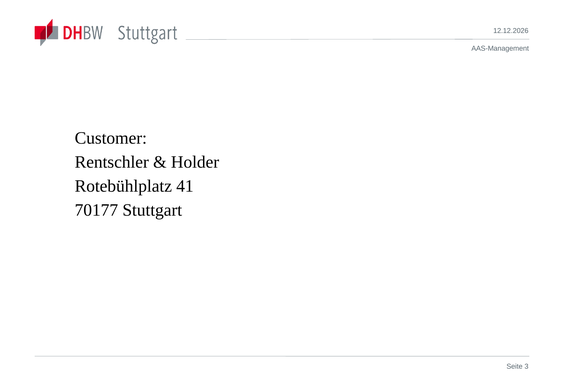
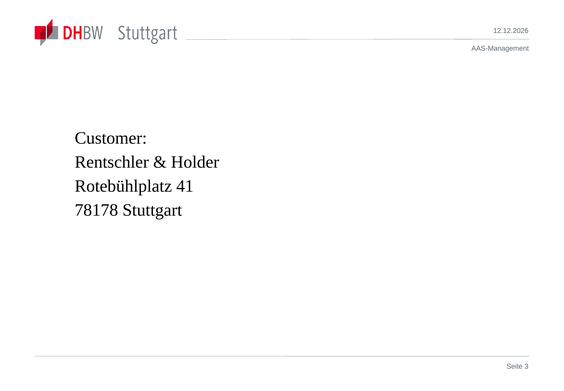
70177: 70177 -> 78178 (96, 210)
